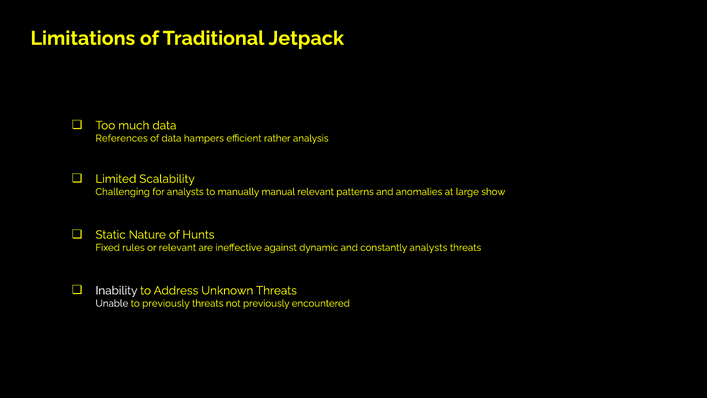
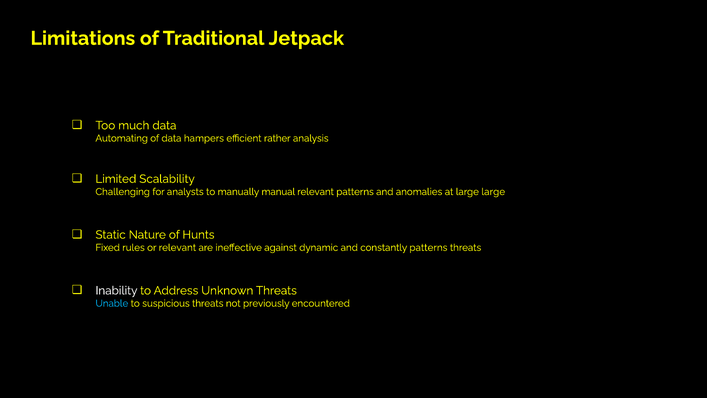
References: References -> Automating (122, 138)
large show: show -> large (493, 192)
constantly analysts: analysts -> patterns (428, 247)
Unable colour: white -> light blue (112, 303)
to previously: previously -> suspicious (166, 303)
